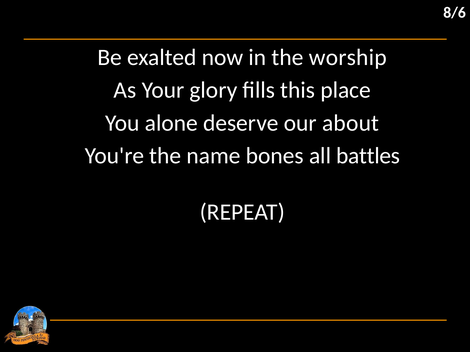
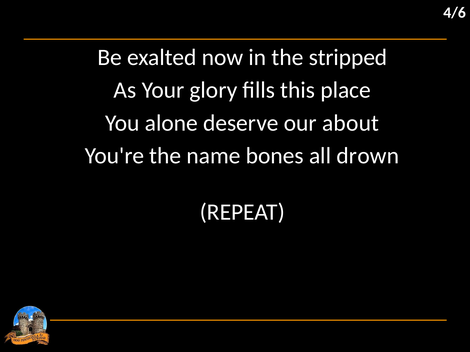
8/6: 8/6 -> 4/6 (455, 13)
worship: worship -> stripped (348, 57)
battles: battles -> drown (368, 156)
